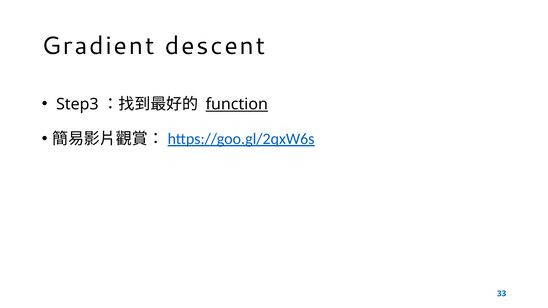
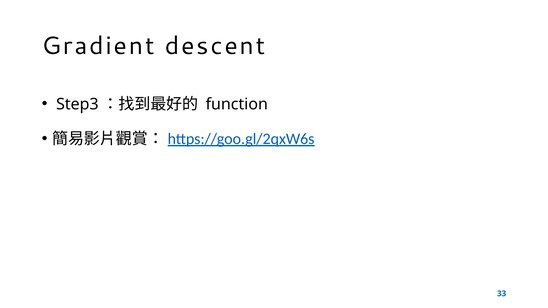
function underline: present -> none (237, 104)
